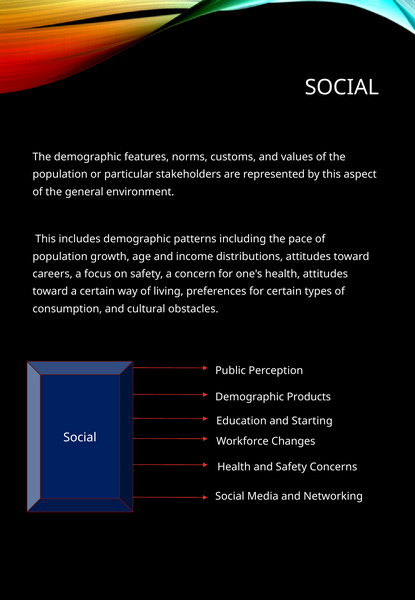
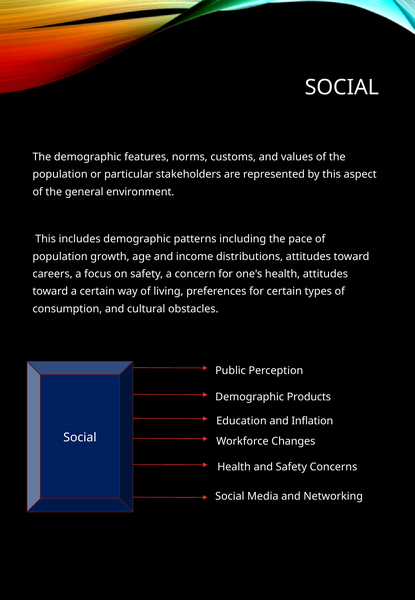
Starting: Starting -> Inflation (312, 421)
